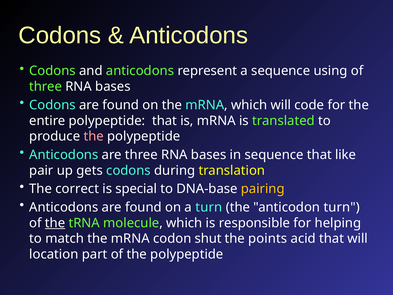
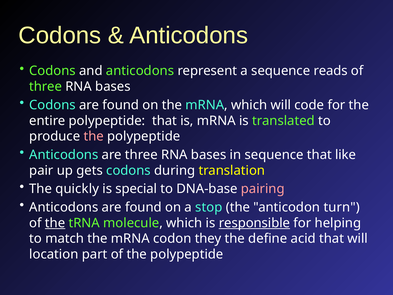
using: using -> reads (331, 71)
correct: correct -> quickly (77, 189)
pairing colour: yellow -> pink (263, 189)
a turn: turn -> stop (209, 207)
responsible underline: none -> present (254, 223)
shut: shut -> they (208, 238)
points: points -> define (268, 238)
